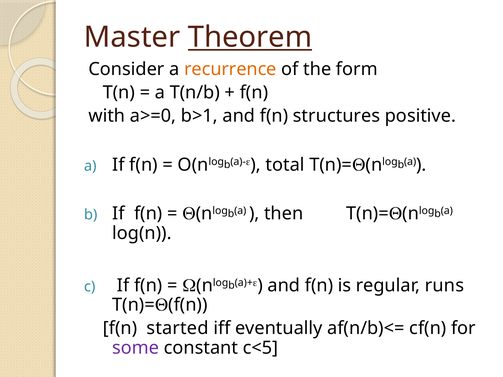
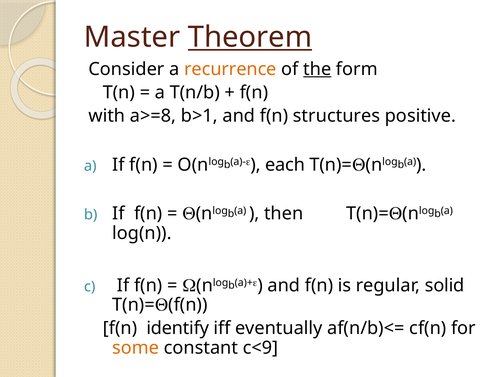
the underline: none -> present (317, 69)
a>=0: a>=0 -> a>=8 (153, 116)
total: total -> each (285, 165)
runs: runs -> solid (445, 286)
started: started -> identify (178, 329)
some colour: purple -> orange (136, 348)
c<5: c<5 -> c<9 (261, 348)
